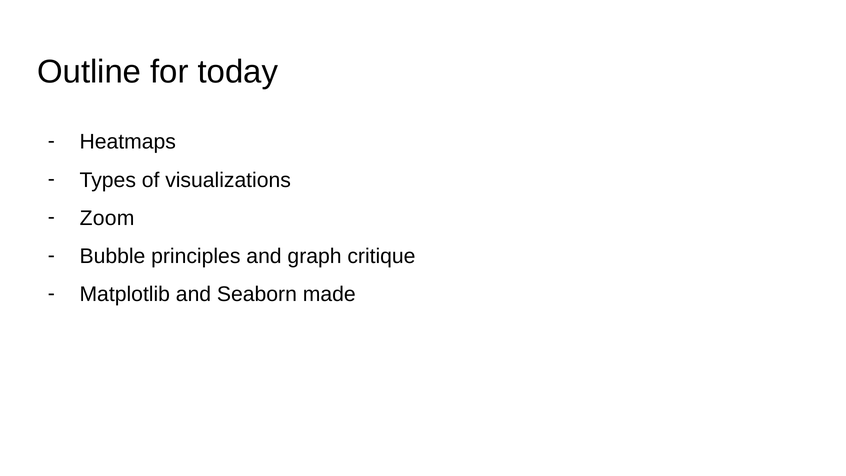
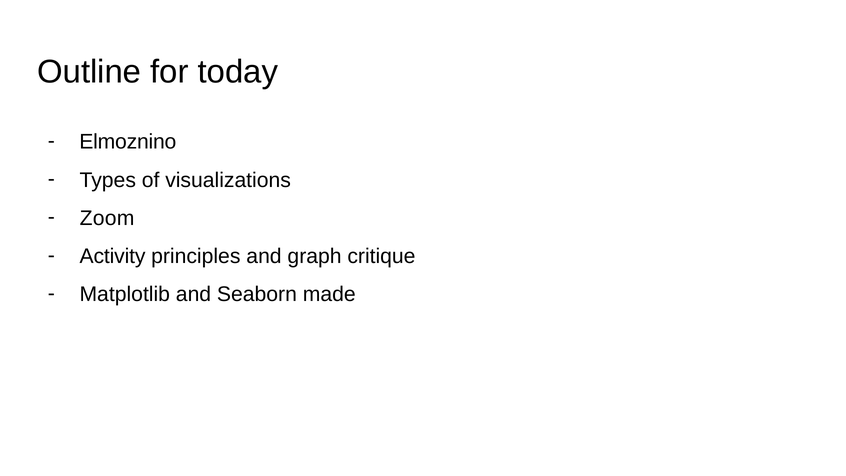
Heatmaps: Heatmaps -> Elmoznino (128, 142)
Bubble: Bubble -> Activity (113, 256)
